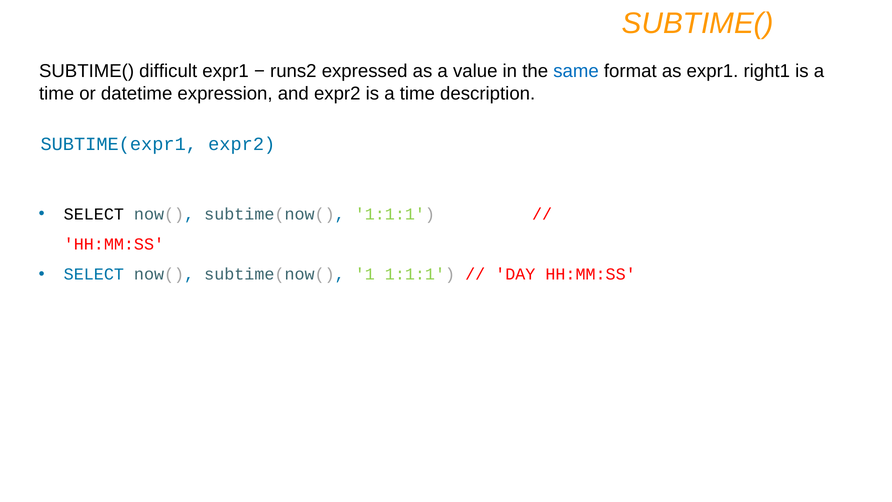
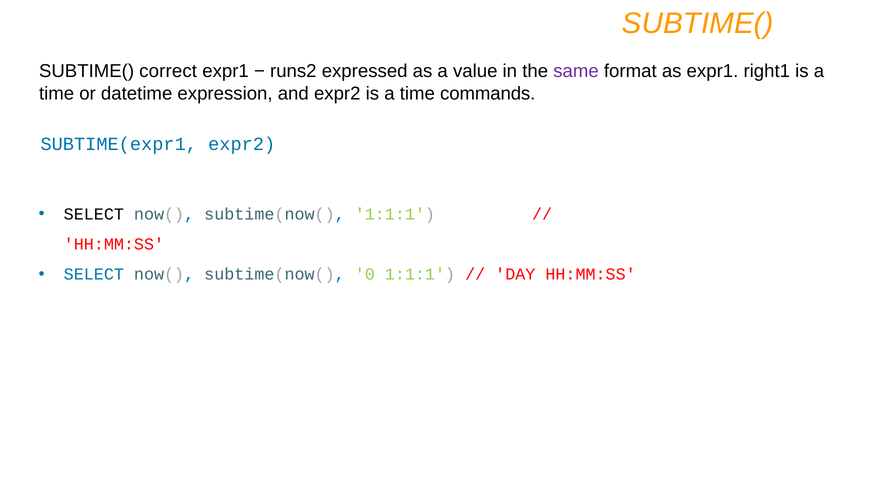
difficult: difficult -> correct (168, 71)
same colour: blue -> purple (576, 71)
description: description -> commands (488, 94)
1: 1 -> 0 (365, 274)
